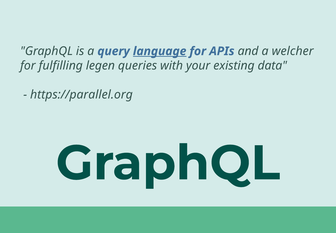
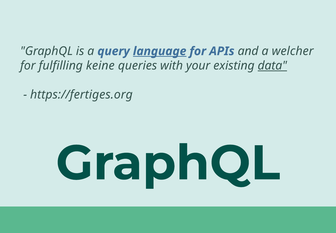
legen: legen -> keine (100, 66)
data underline: none -> present (272, 66)
https://parallel.org: https://parallel.org -> https://fertiges.org (81, 95)
